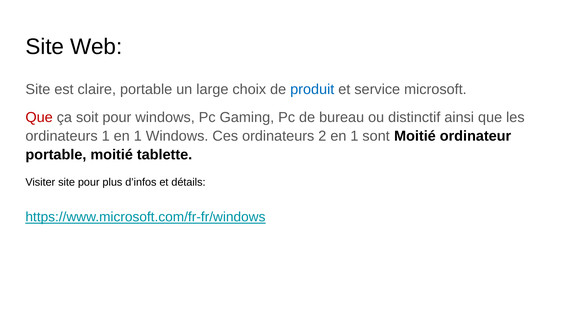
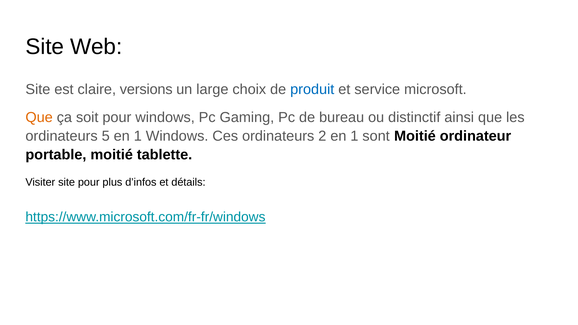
claire portable: portable -> versions (146, 89)
Que colour: red -> orange (39, 118)
ordinateurs 1: 1 -> 5 (106, 136)
